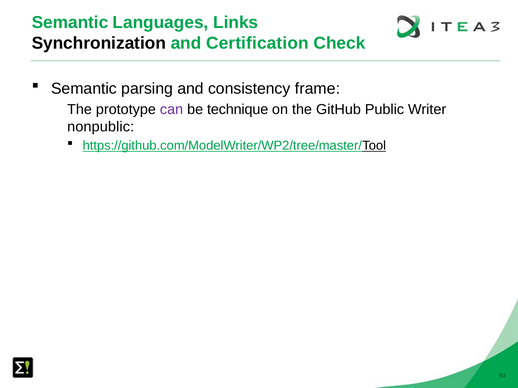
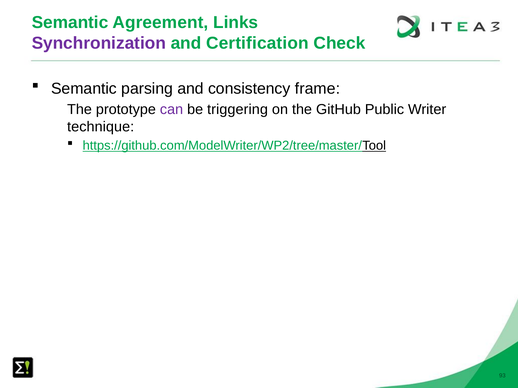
Languages: Languages -> Agreement (160, 23)
Synchronization colour: black -> purple (99, 43)
technique: technique -> triggering (238, 110)
nonpublic: nonpublic -> technique (101, 127)
